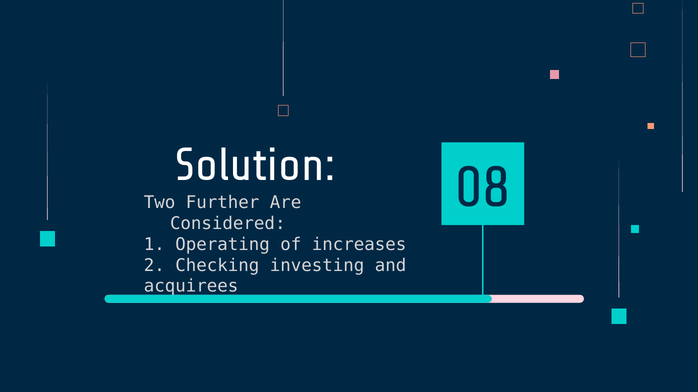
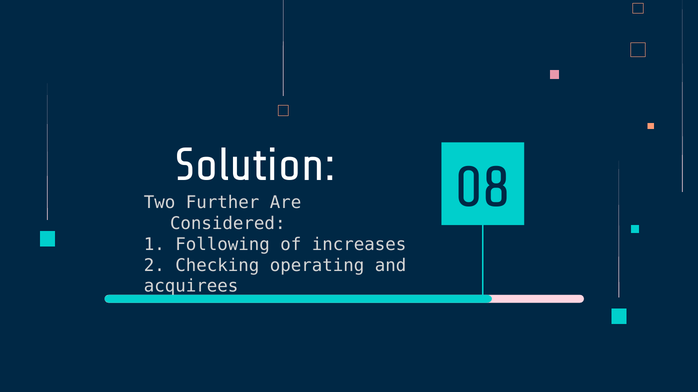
Operating: Operating -> Following (223, 245)
investing: investing -> operating (317, 266)
